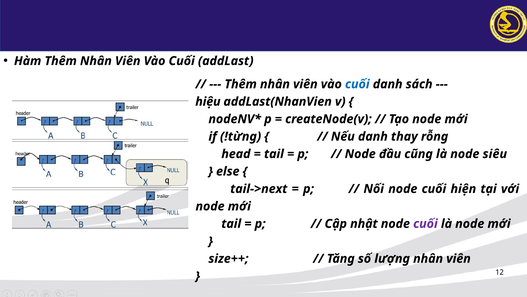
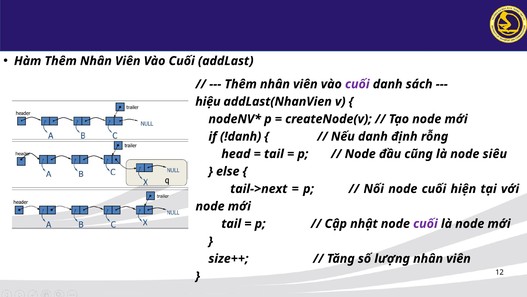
cuối colour: blue -> purple (357, 84)
!từng: !từng -> !danh (241, 136)
thay: thay -> định (404, 136)
